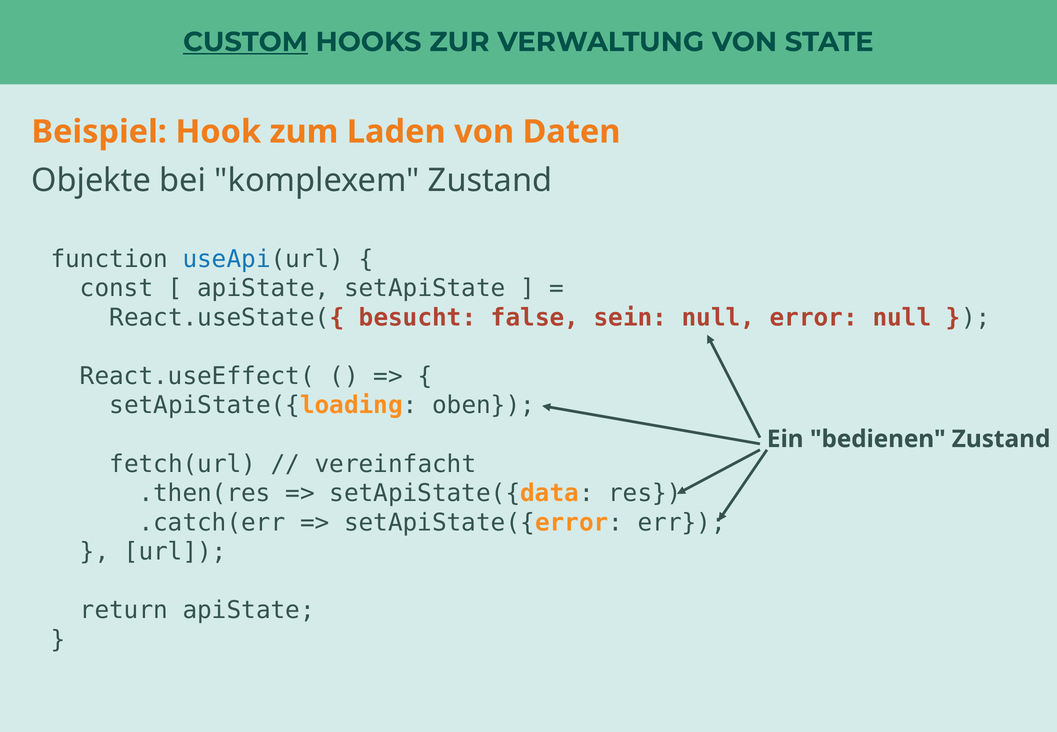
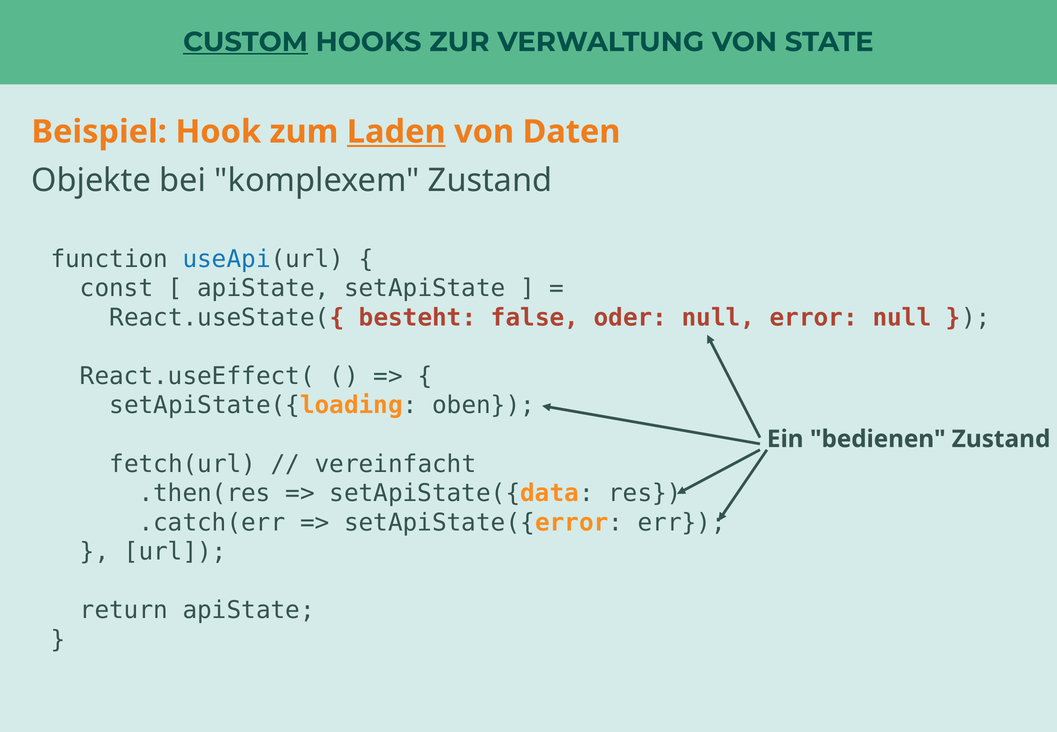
Laden underline: none -> present (396, 132)
besucht: besucht -> besteht (418, 317)
sein: sein -> oder (630, 317)
